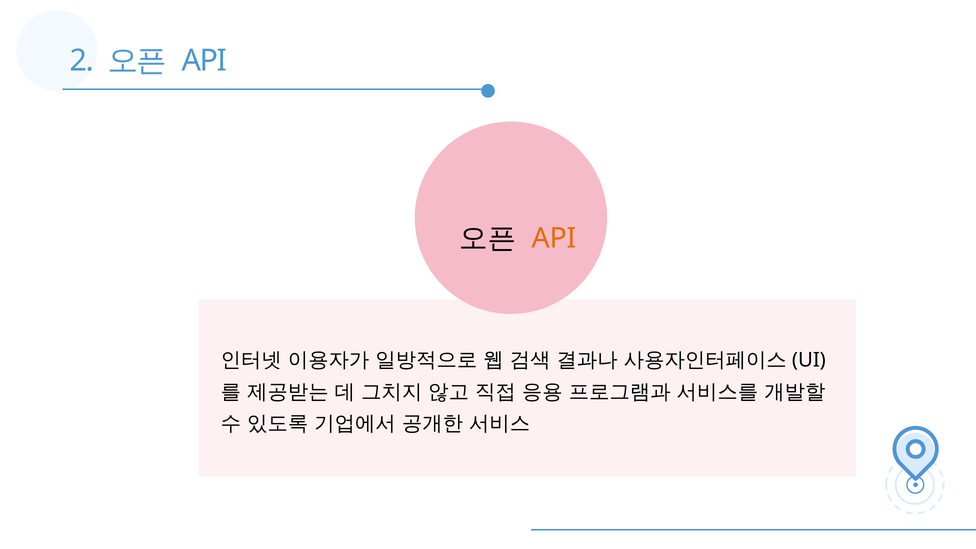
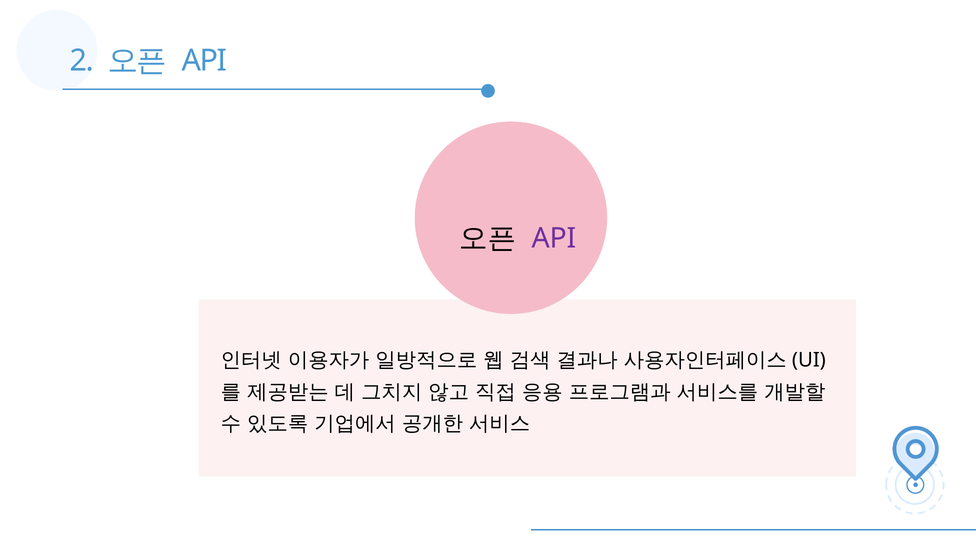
API colour: orange -> purple (554, 238)
